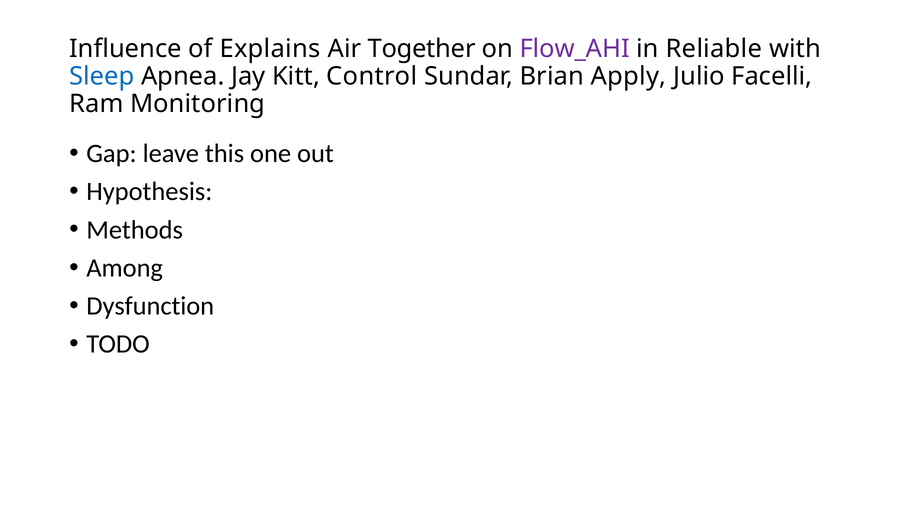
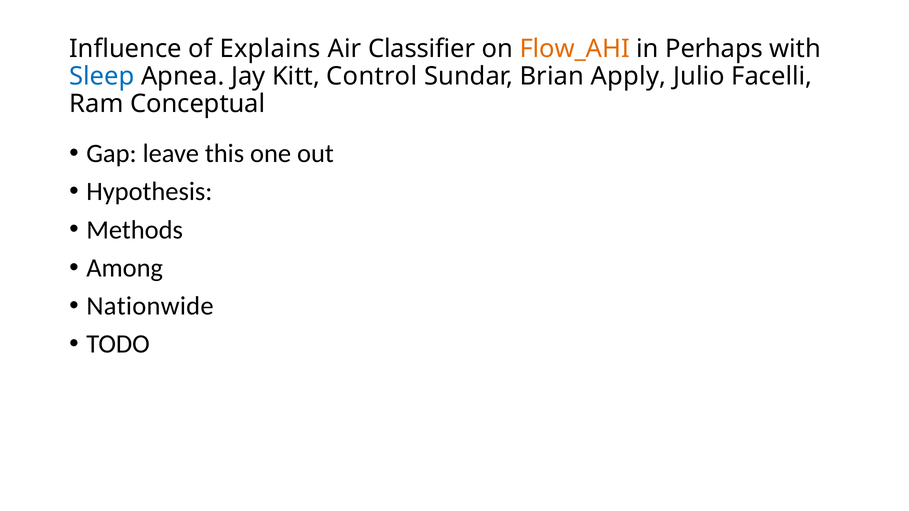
Together: Together -> Classifier (422, 49)
Flow_AHI colour: purple -> orange (575, 49)
Reliable: Reliable -> Perhaps (714, 49)
Monitoring: Monitoring -> Conceptual (198, 104)
Dysfunction: Dysfunction -> Nationwide (150, 306)
